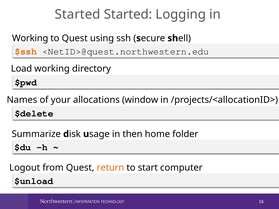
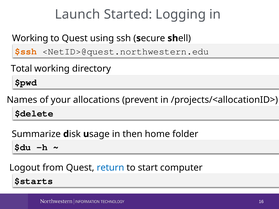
Started: Started -> Launch (78, 14)
Load: Load -> Total (21, 69)
window: window -> prevent (140, 100)
return colour: orange -> blue (110, 168)
$unload: $unload -> $starts (34, 181)
